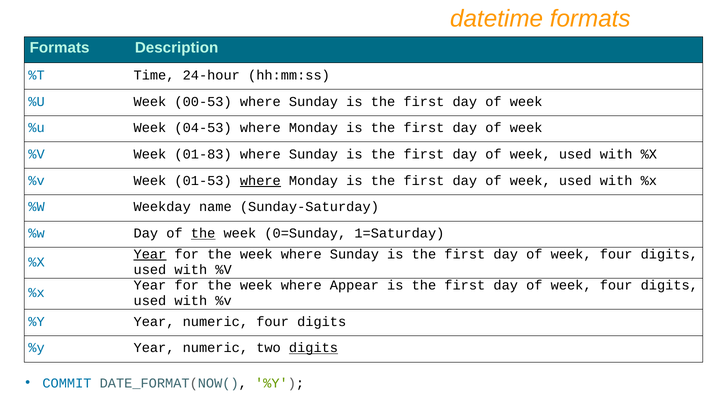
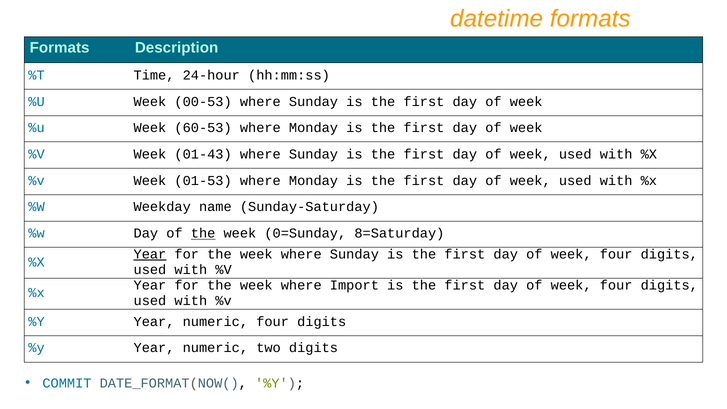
04-53: 04-53 -> 60-53 (203, 128)
01-83: 01-83 -> 01-43 (203, 154)
where underline: present -> none (260, 181)
1=Saturday: 1=Saturday -> 8=Saturday (399, 233)
Appear: Appear -> Import (354, 285)
digits underline: present -> none (314, 348)
